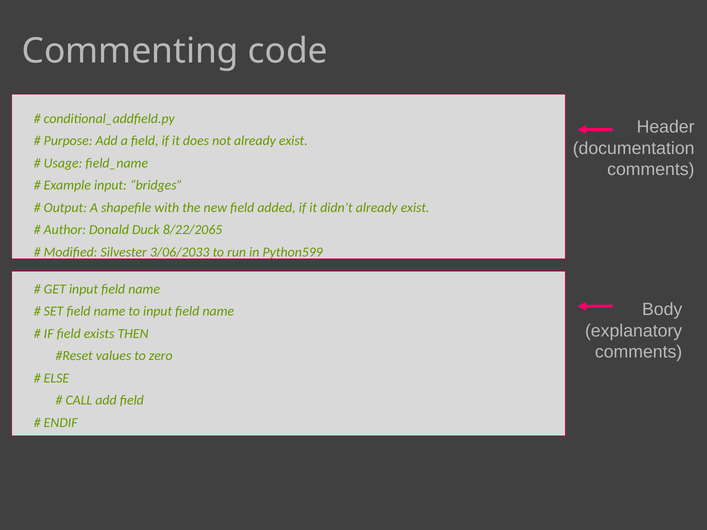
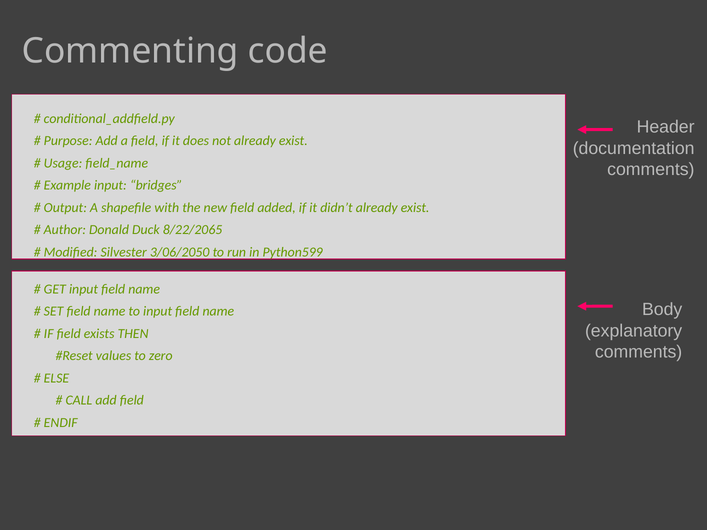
3/06/2033: 3/06/2033 -> 3/06/2050 (180, 252)
